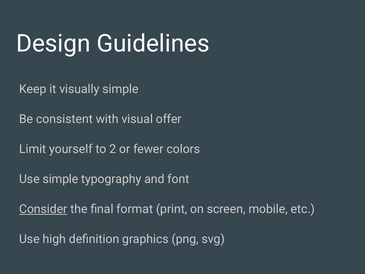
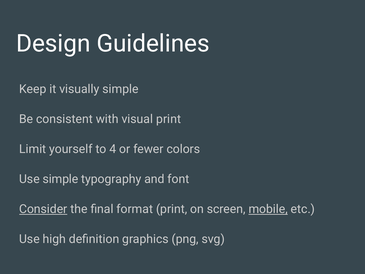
visual offer: offer -> print (169, 119)
2: 2 -> 4 (113, 149)
mobile underline: none -> present (268, 209)
